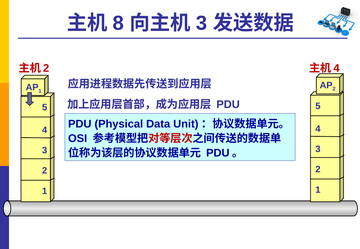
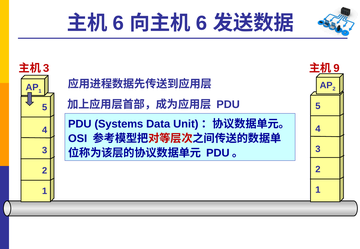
8: 8 -> 6 (118, 23)
3: 3 -> 6 (201, 23)
2: 2 -> 3 (46, 68)
4: 4 -> 9 (336, 68)
Physical: Physical -> Systems (119, 124)
